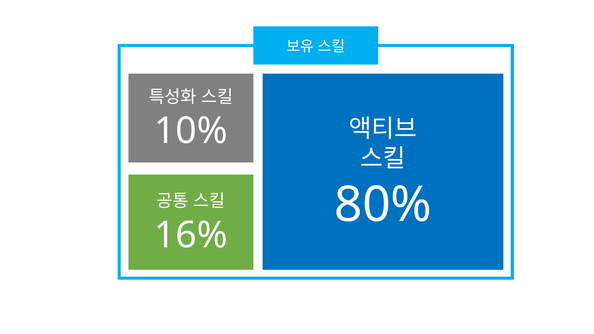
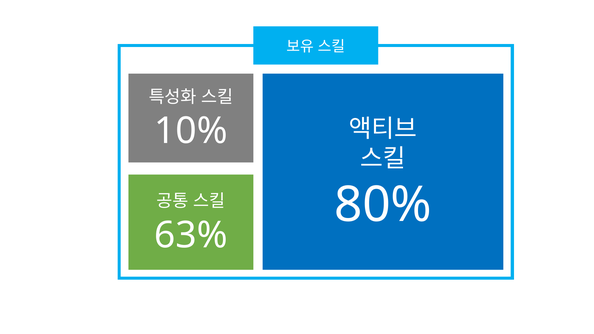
16%: 16% -> 63% (191, 235)
